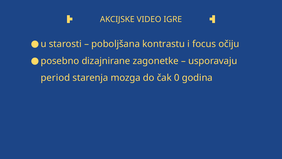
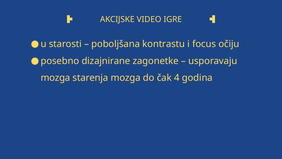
period: period -> mozga (55, 78)
0: 0 -> 4 (177, 78)
